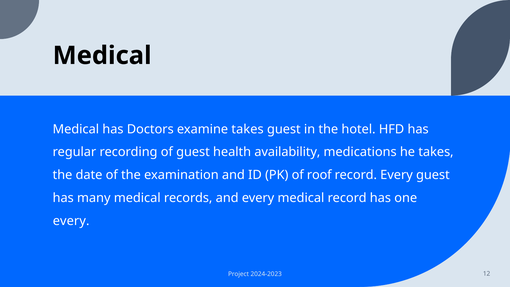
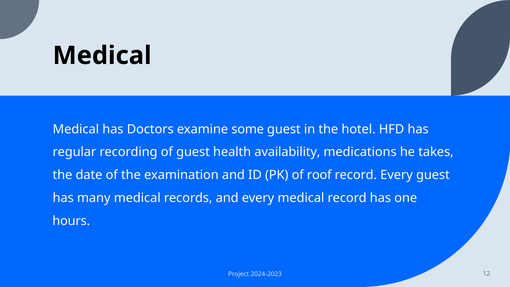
examine takes: takes -> some (248, 129)
every: every -> hours (71, 221)
